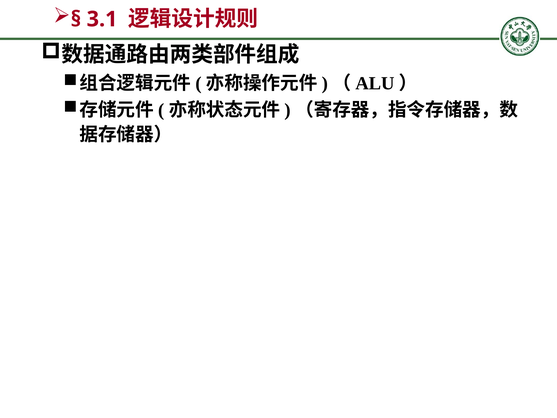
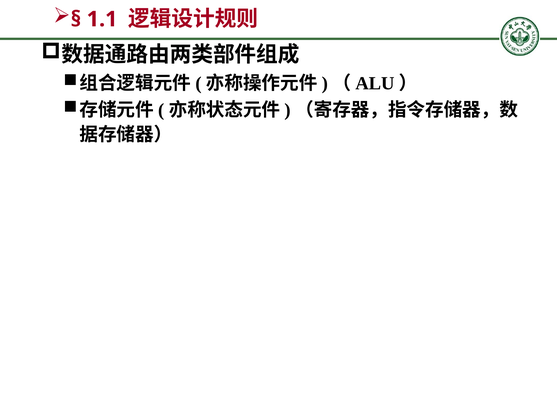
3.1: 3.1 -> 1.1 (102, 19)
